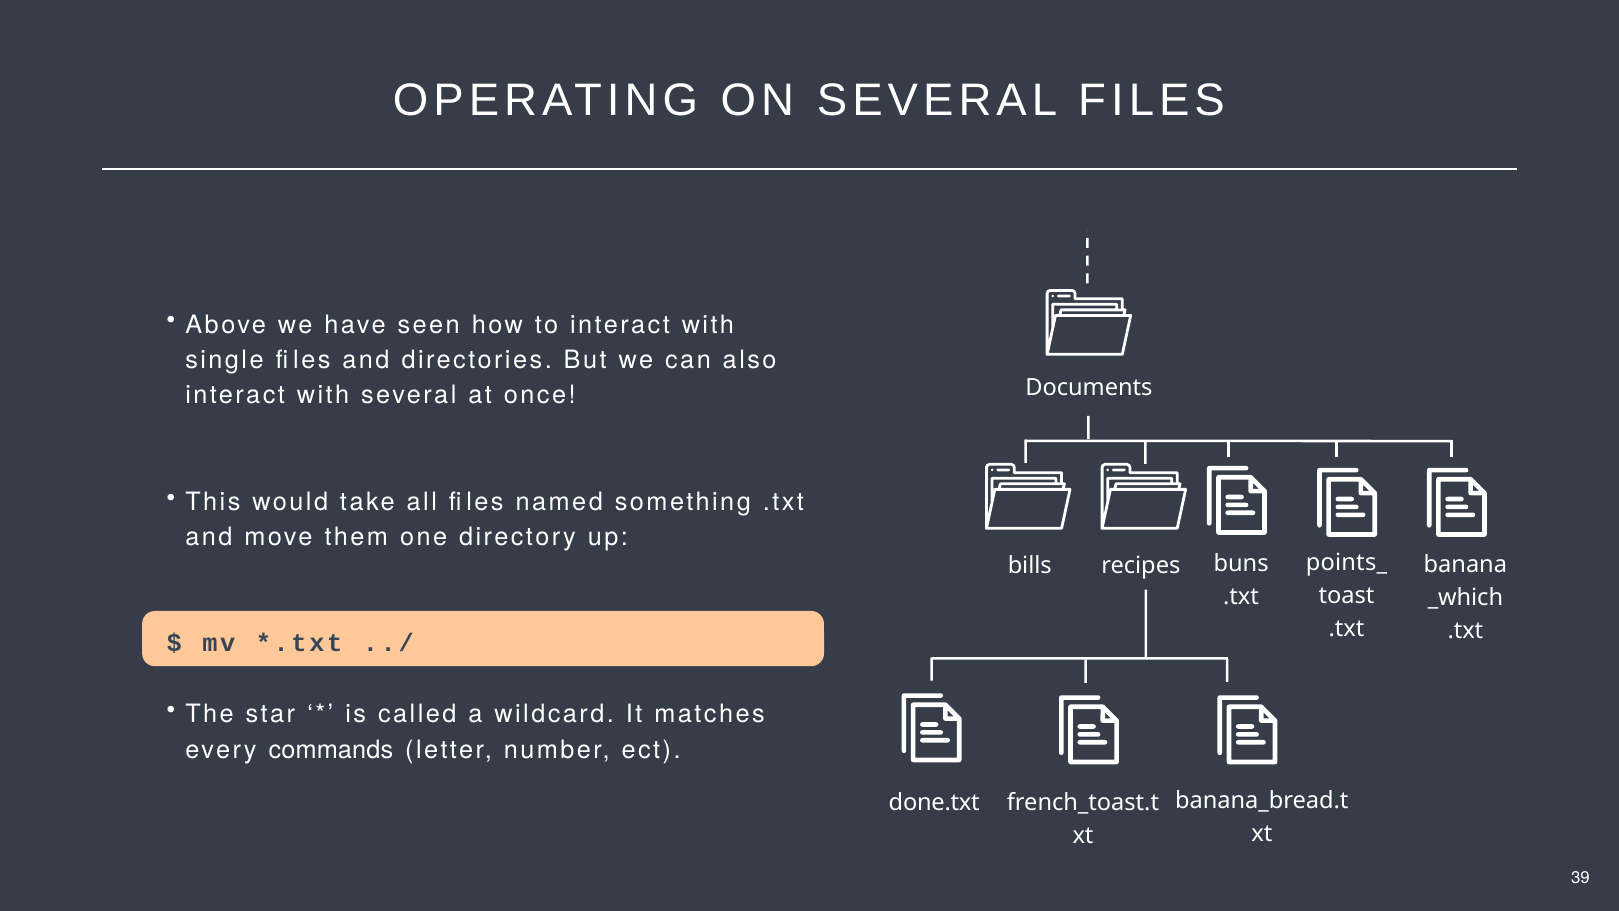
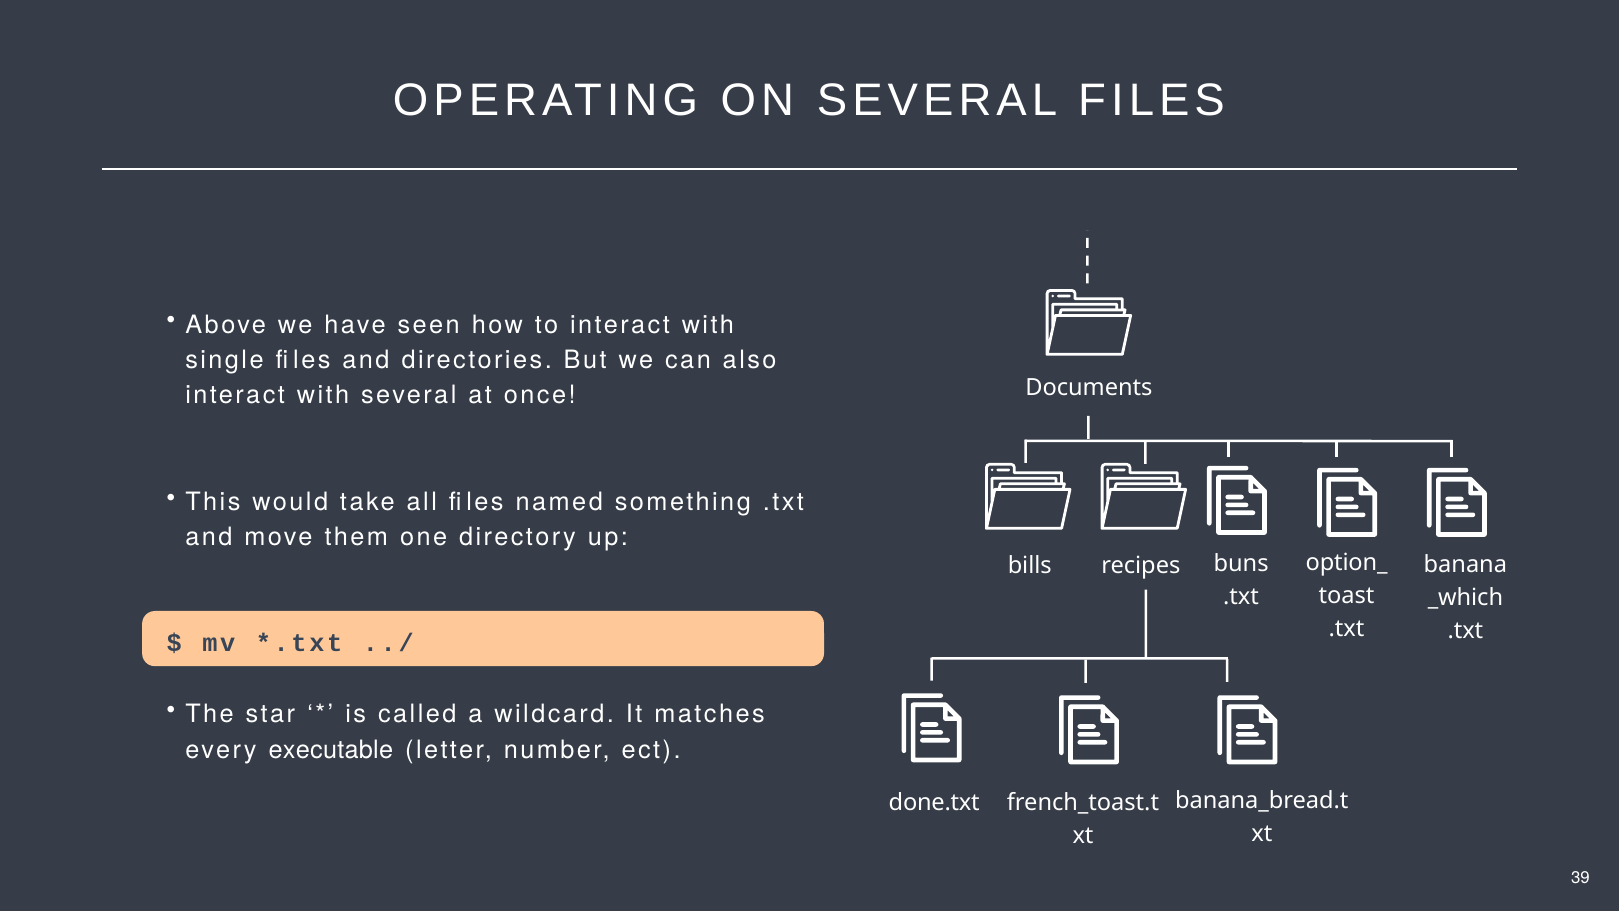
points_: points_ -> option_ (1347, 563)
commands: commands -> executable (331, 750)
